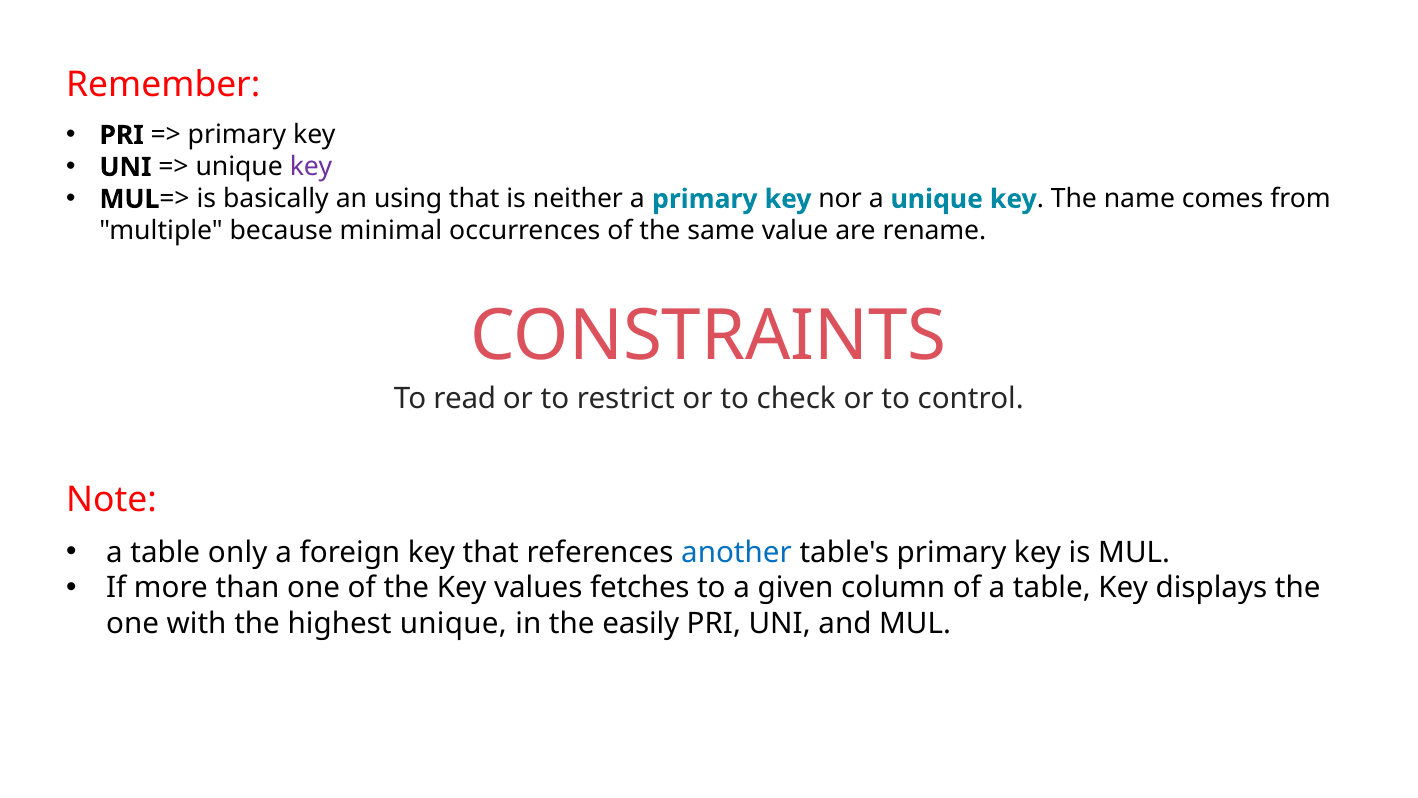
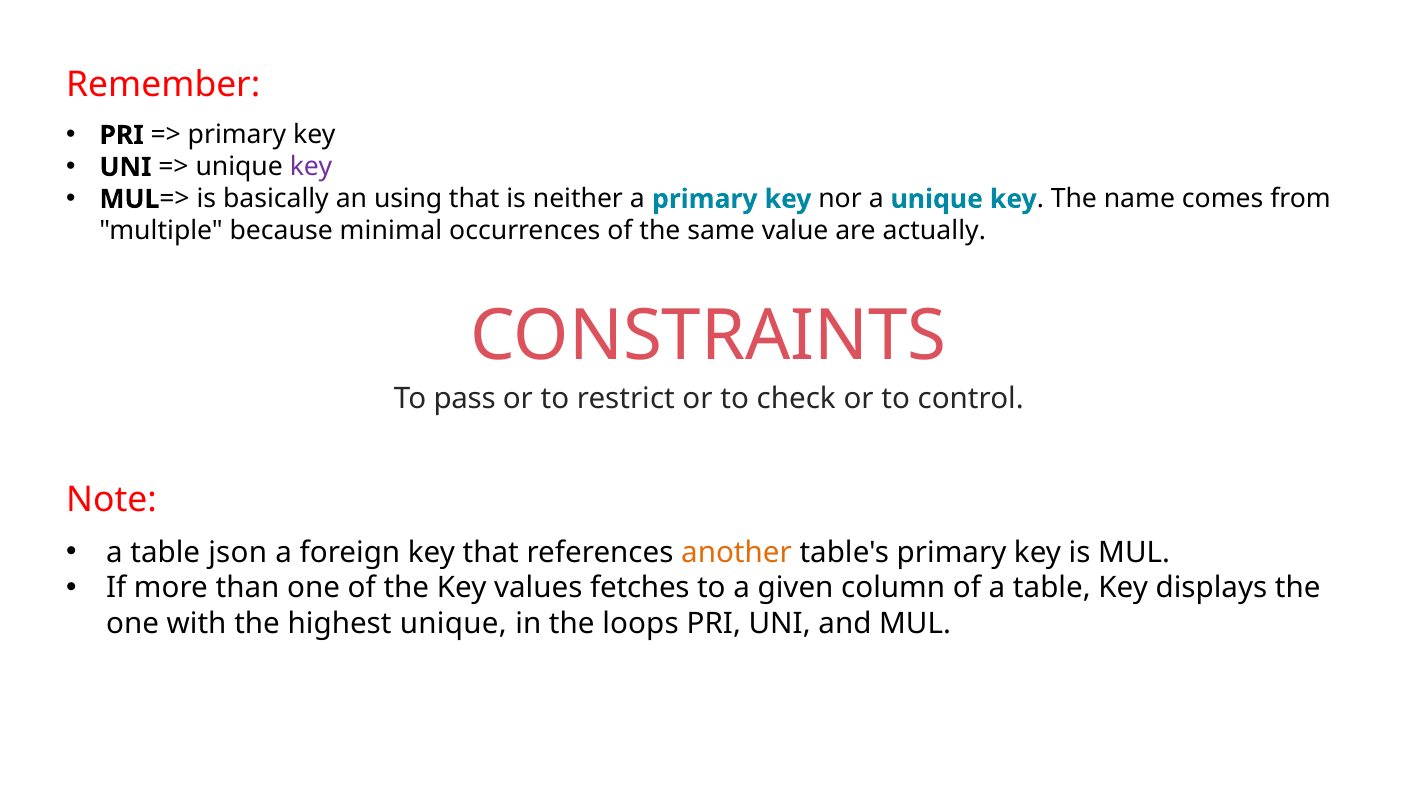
rename: rename -> actually (934, 231)
read: read -> pass (465, 399)
only: only -> json (238, 552)
another colour: blue -> orange (737, 552)
easily: easily -> loops (641, 623)
